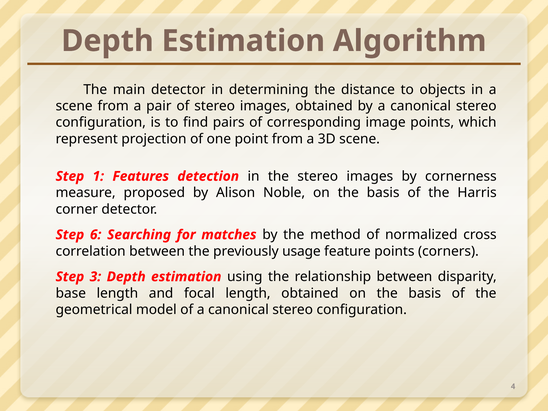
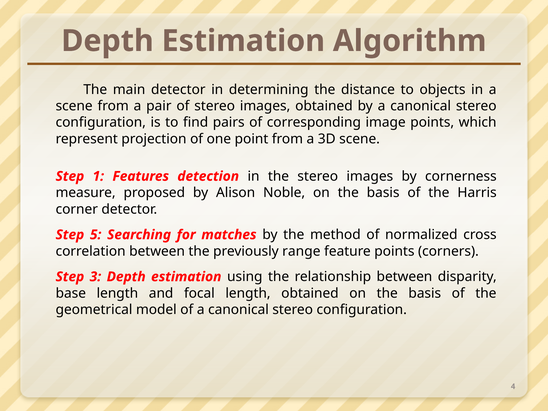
6: 6 -> 5 (96, 235)
usage: usage -> range (301, 251)
